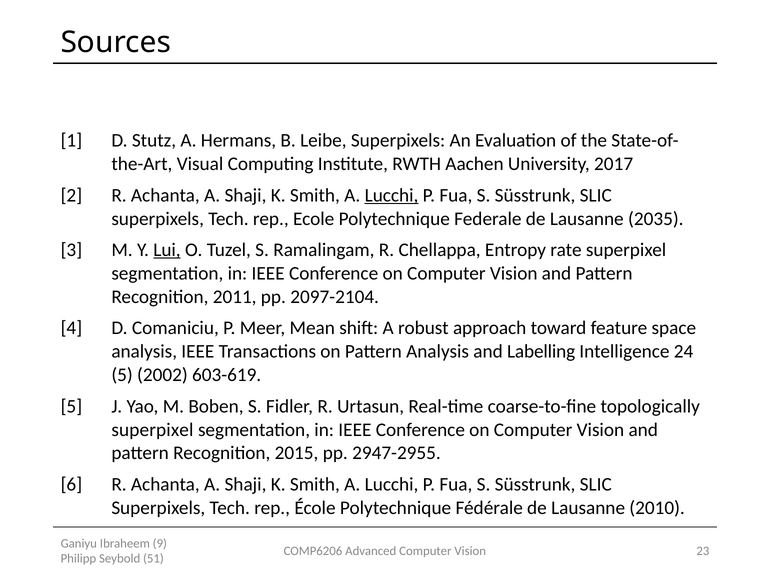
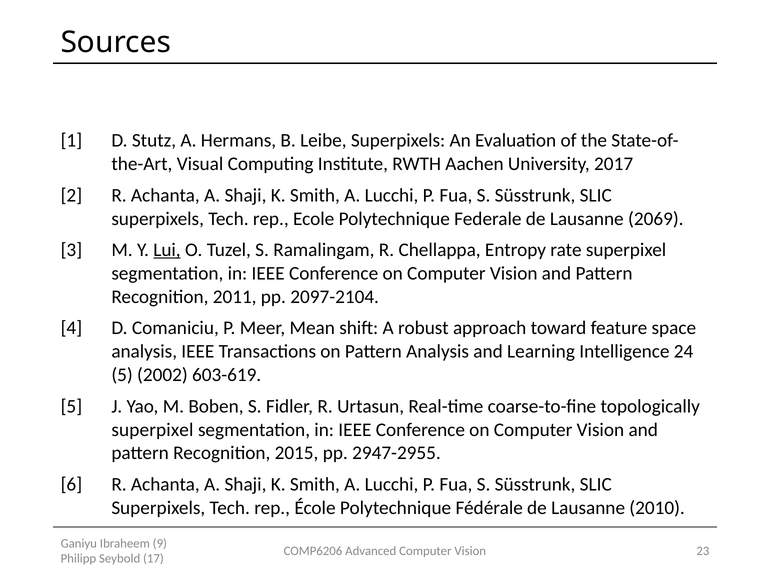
Lucchi underline: present -> none (392, 195)
2035: 2035 -> 2069 (656, 219)
Labelling: Labelling -> Learning (541, 352)
51: 51 -> 17 (153, 559)
